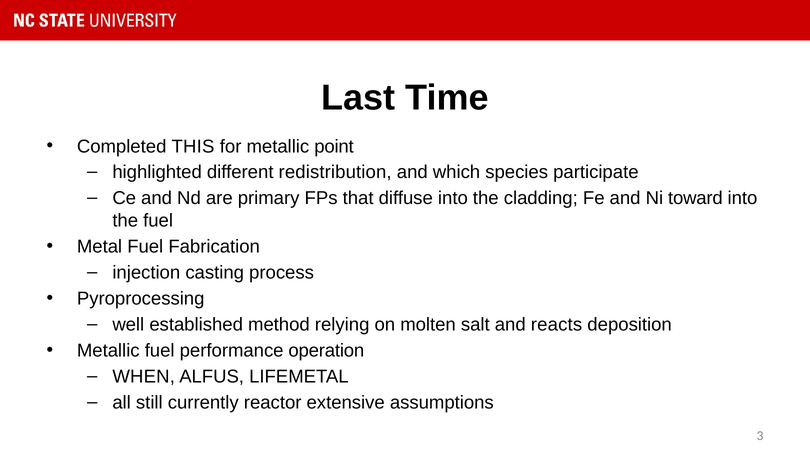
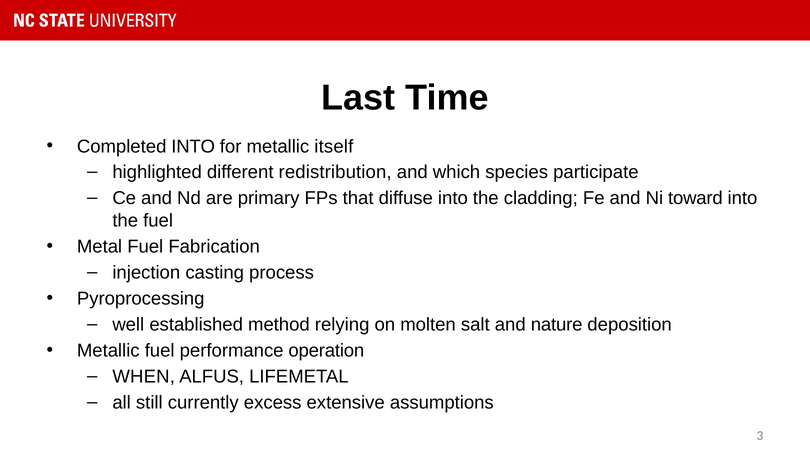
Completed THIS: THIS -> INTO (193, 146)
point: point -> itself (334, 146)
reacts: reacts -> nature (557, 324)
reactor: reactor -> excess (273, 402)
